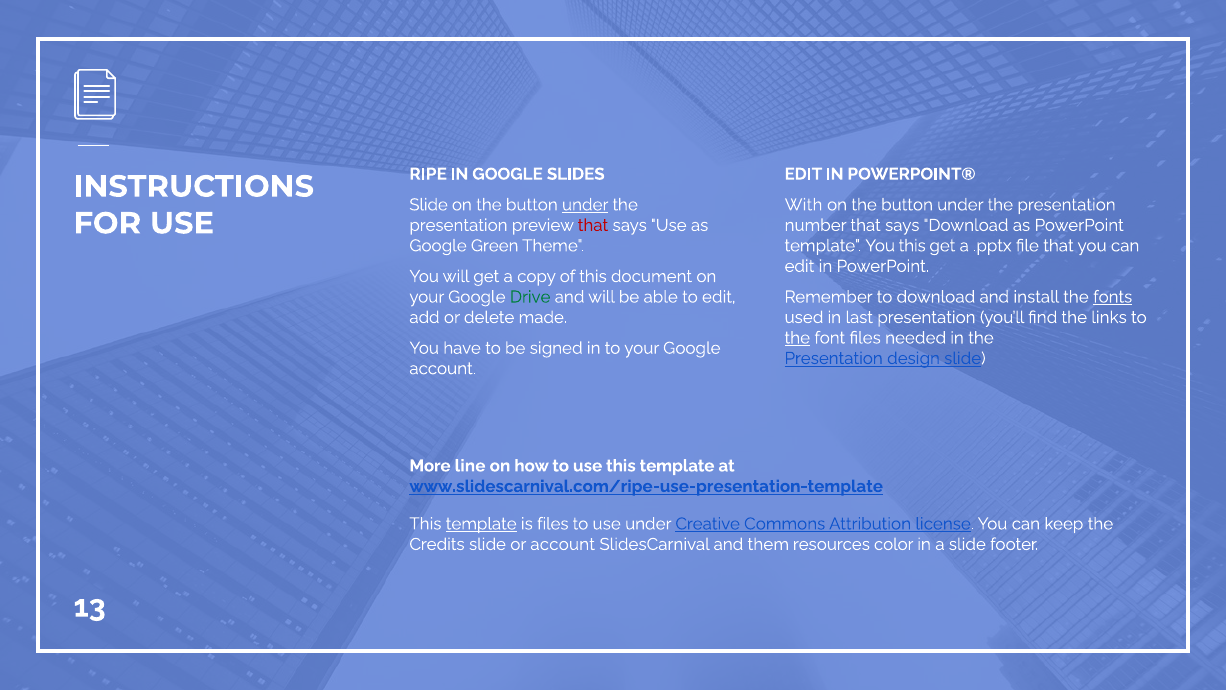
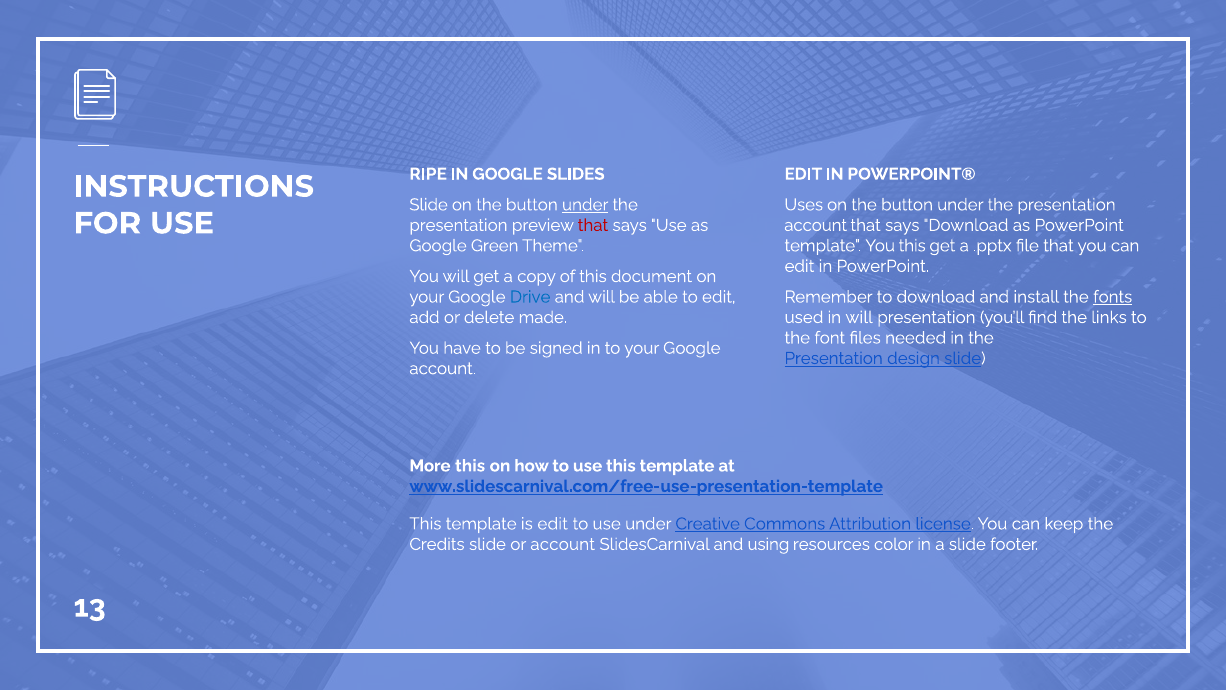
With: With -> Uses (804, 205)
number: number -> account (816, 225)
Drive colour: green -> blue (530, 297)
in last: last -> will (859, 317)
the underline: present -> none (797, 338)
More line: line -> this (470, 466)
www.slidescarnival.com/ripe-use-presentation-template: www.slidescarnival.com/ripe-use-presentation-template -> www.slidescarnival.com/free-use-presentation-template (646, 486)
template underline: present -> none (481, 524)
is files: files -> edit (553, 524)
them: them -> using (768, 544)
